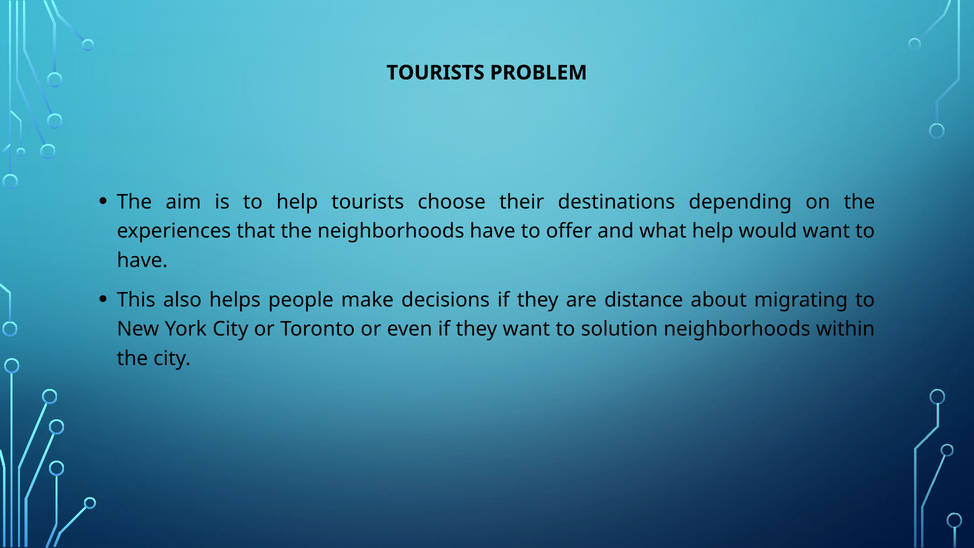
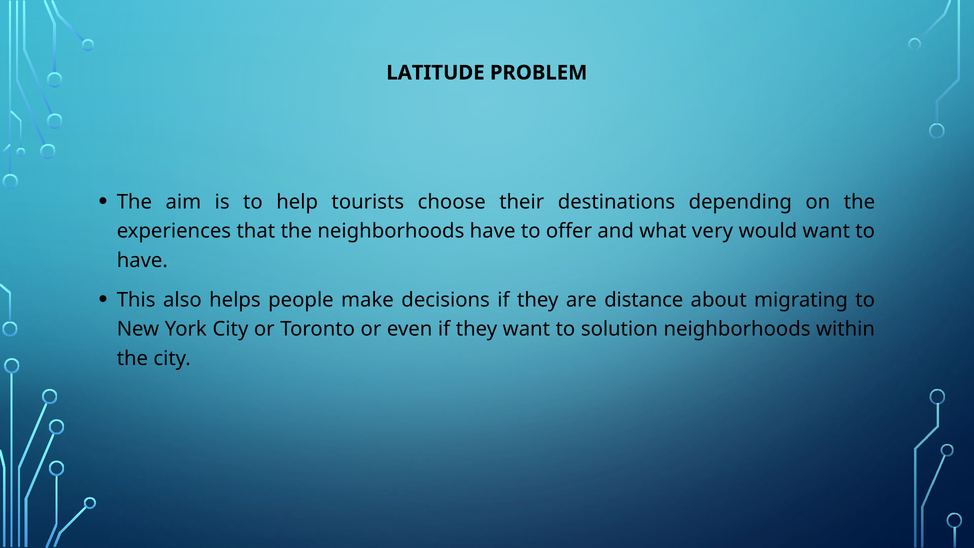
TOURISTS: TOURISTS -> LATITUDE (435, 73)
what help: help -> very (713, 231)
